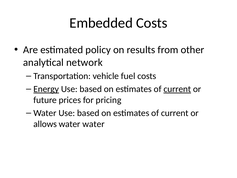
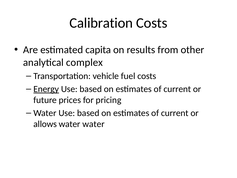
Embedded: Embedded -> Calibration (101, 23)
policy: policy -> capita (98, 50)
network: network -> complex (84, 62)
current underline: present -> none (177, 89)
